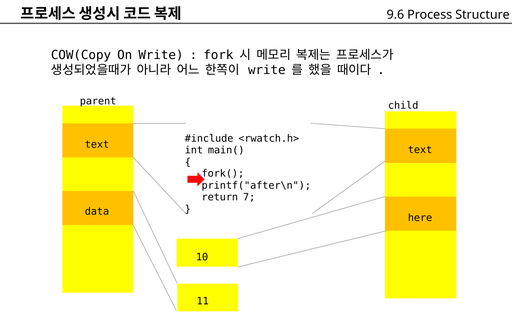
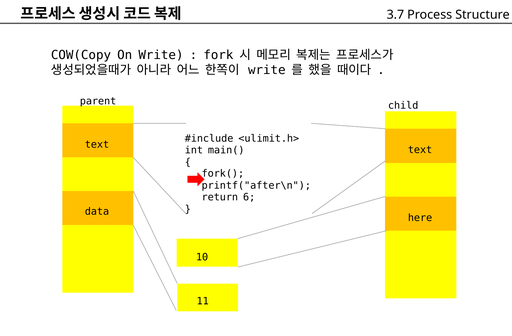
9.6: 9.6 -> 3.7 (395, 15)
<rwatch.h>: <rwatch.h> -> <ulimit.h> (269, 139)
7: 7 -> 6 (249, 197)
